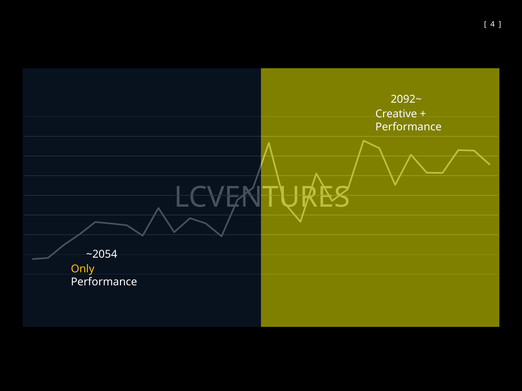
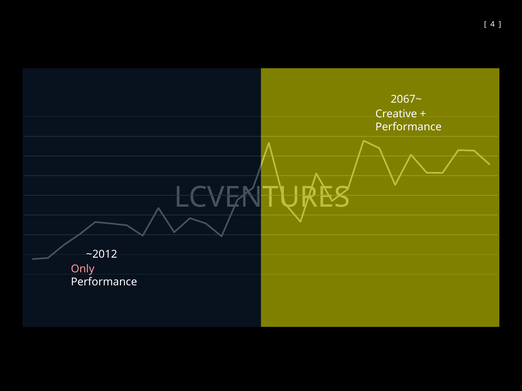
2092~: 2092~ -> 2067~ (406, 99)
~2054: ~2054 -> ~2012 (102, 254)
Only colour: yellow -> pink (83, 269)
